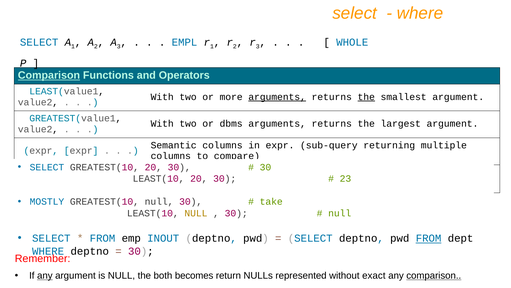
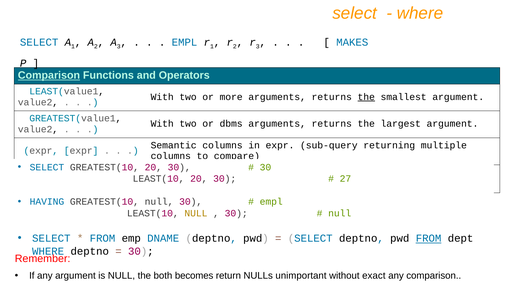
WHOLE: WHOLE -> MAKES (352, 42)
arguments underline: present -> none (277, 97)
23: 23 -> 27 (345, 178)
MOSTLY: MOSTLY -> HAVING (47, 201)
take: take -> empl (271, 201)
INOUT: INOUT -> DNAME (163, 238)
any underline: present -> none (45, 275)
represented: represented -> unimportant (301, 275)
comparison underline: present -> none (434, 275)
